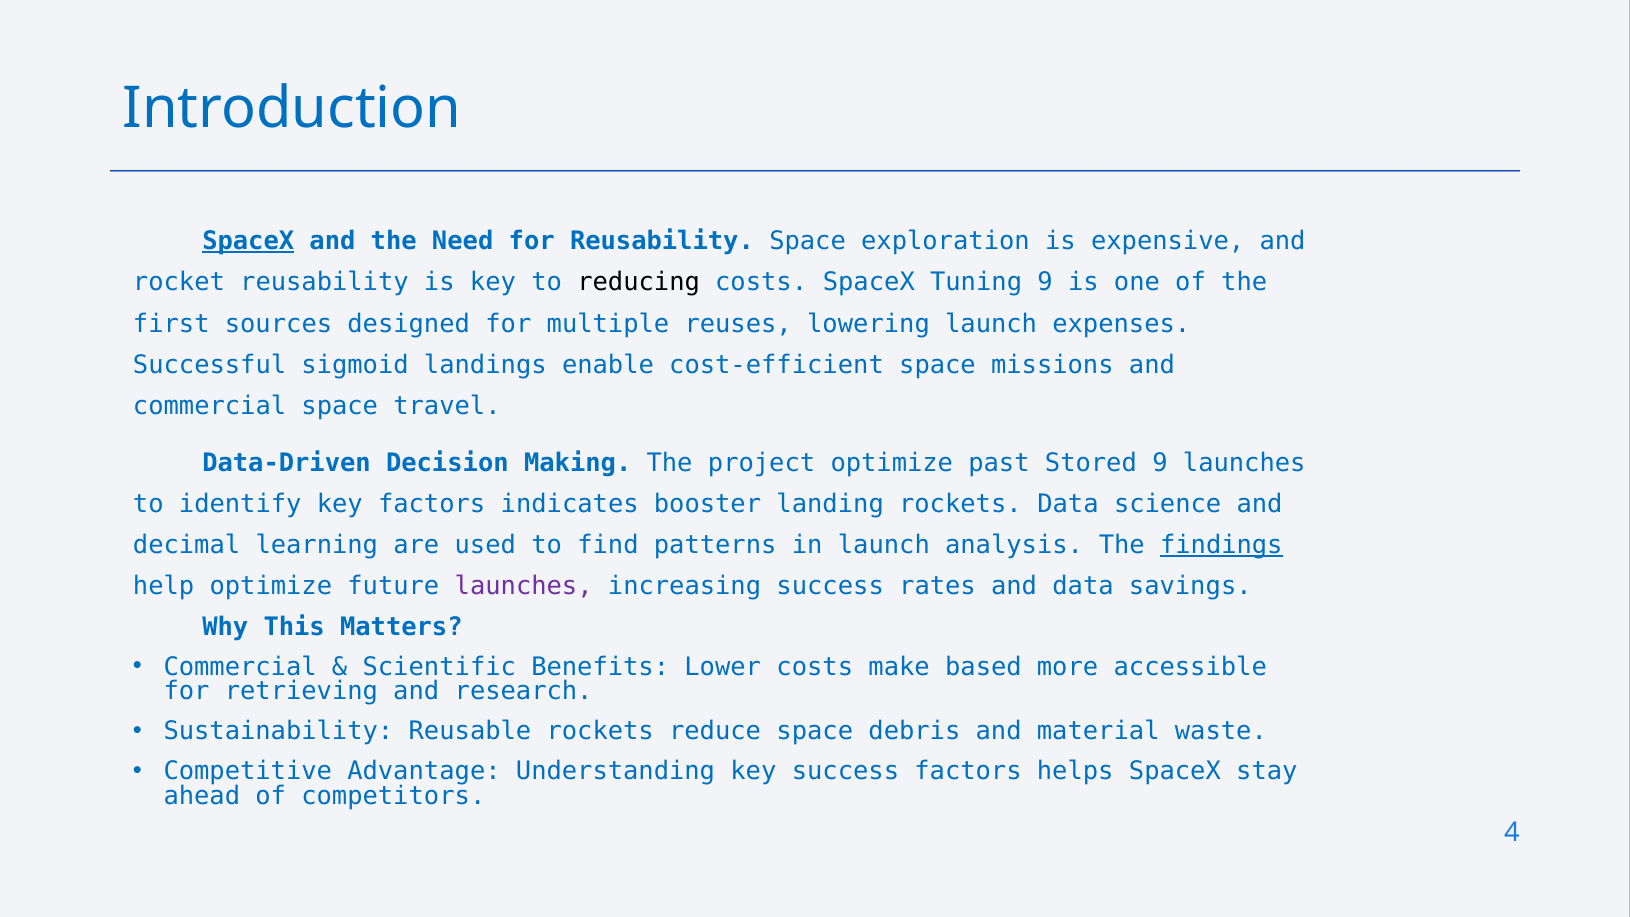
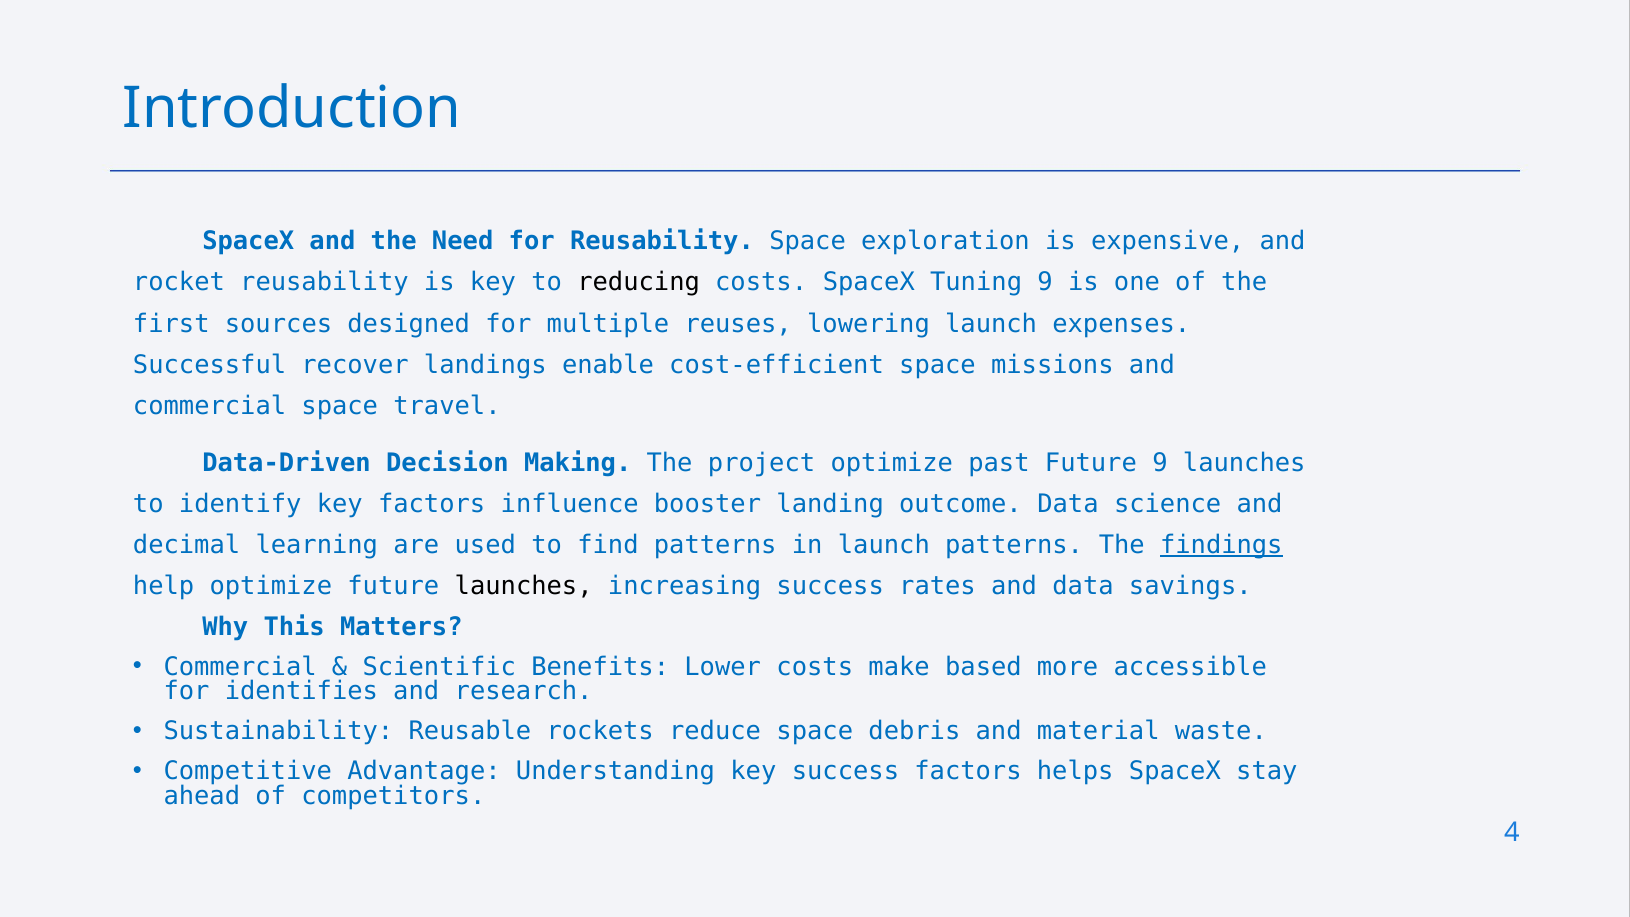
SpaceX underline: present -> none (248, 241)
sigmoid: sigmoid -> recover (355, 365)
past Stored: Stored -> Future (1091, 463)
indicates: indicates -> influence (570, 504)
landing rockets: rockets -> outcome (960, 504)
launch analysis: analysis -> patterns (1014, 545)
launches colour: purple -> black (524, 586)
retrieving: retrieving -> identifies (301, 691)
